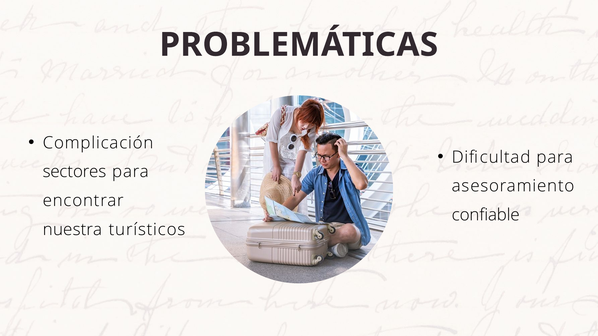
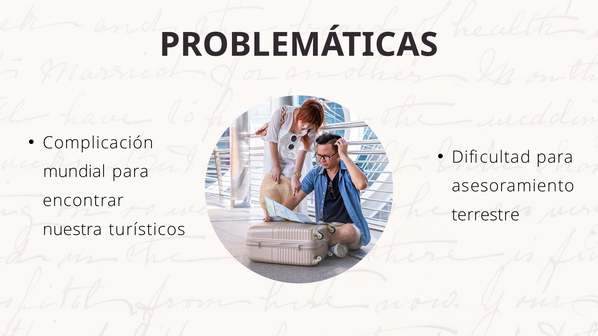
sectores: sectores -> mundial (74, 172)
confiable: confiable -> terrestre (486, 215)
